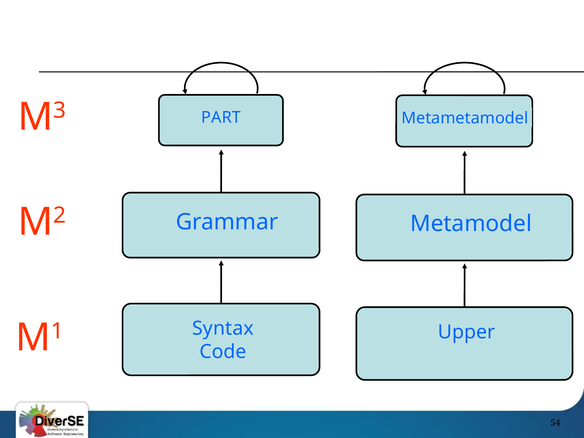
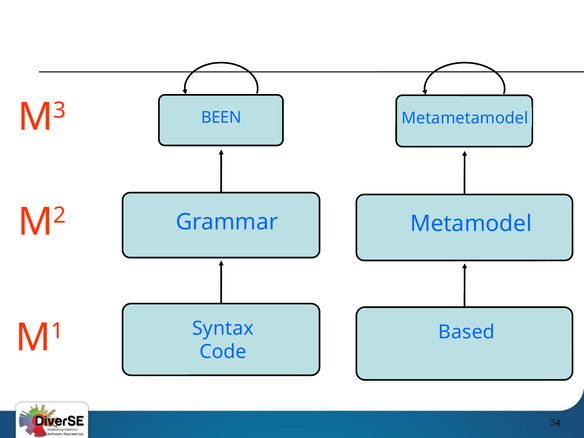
PART: PART -> BEEN (221, 118)
Upper: Upper -> Based (467, 332)
